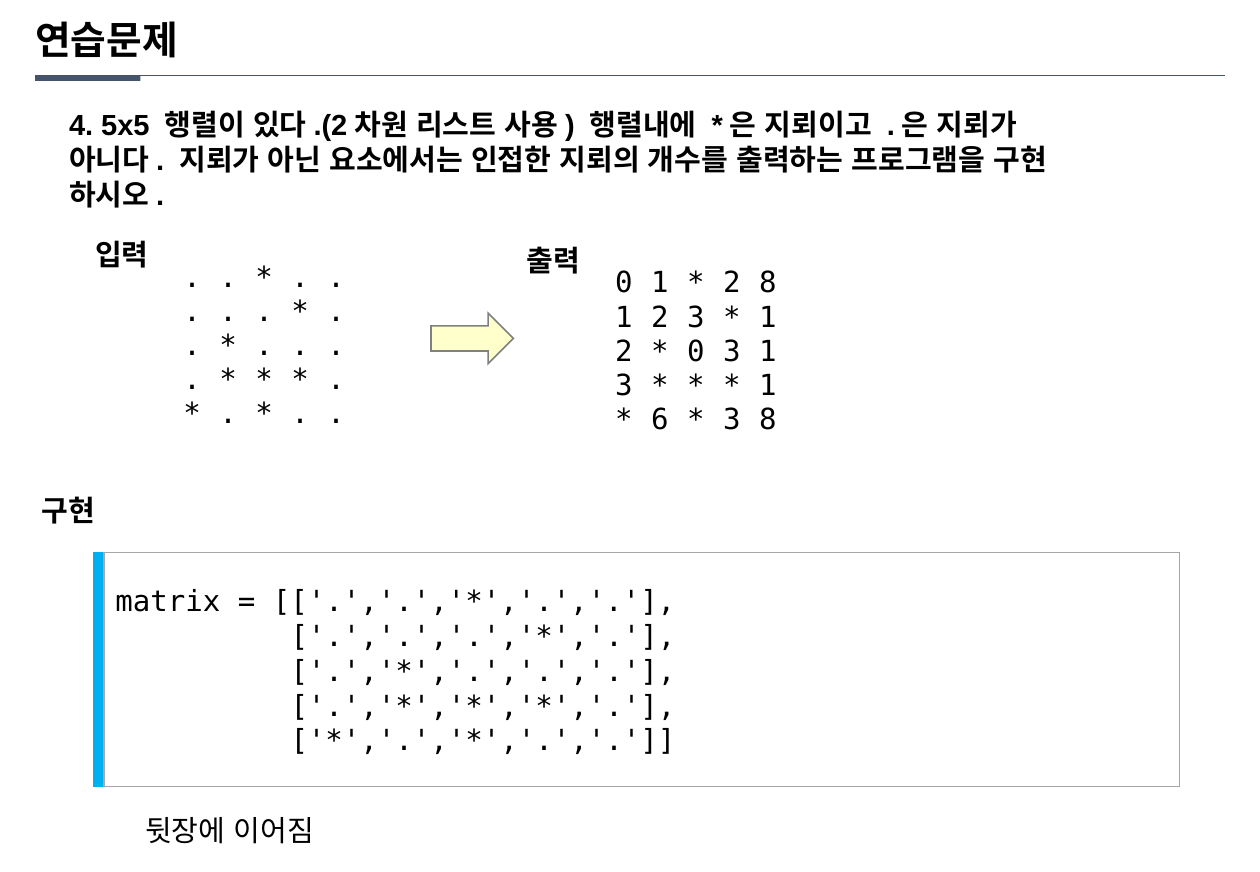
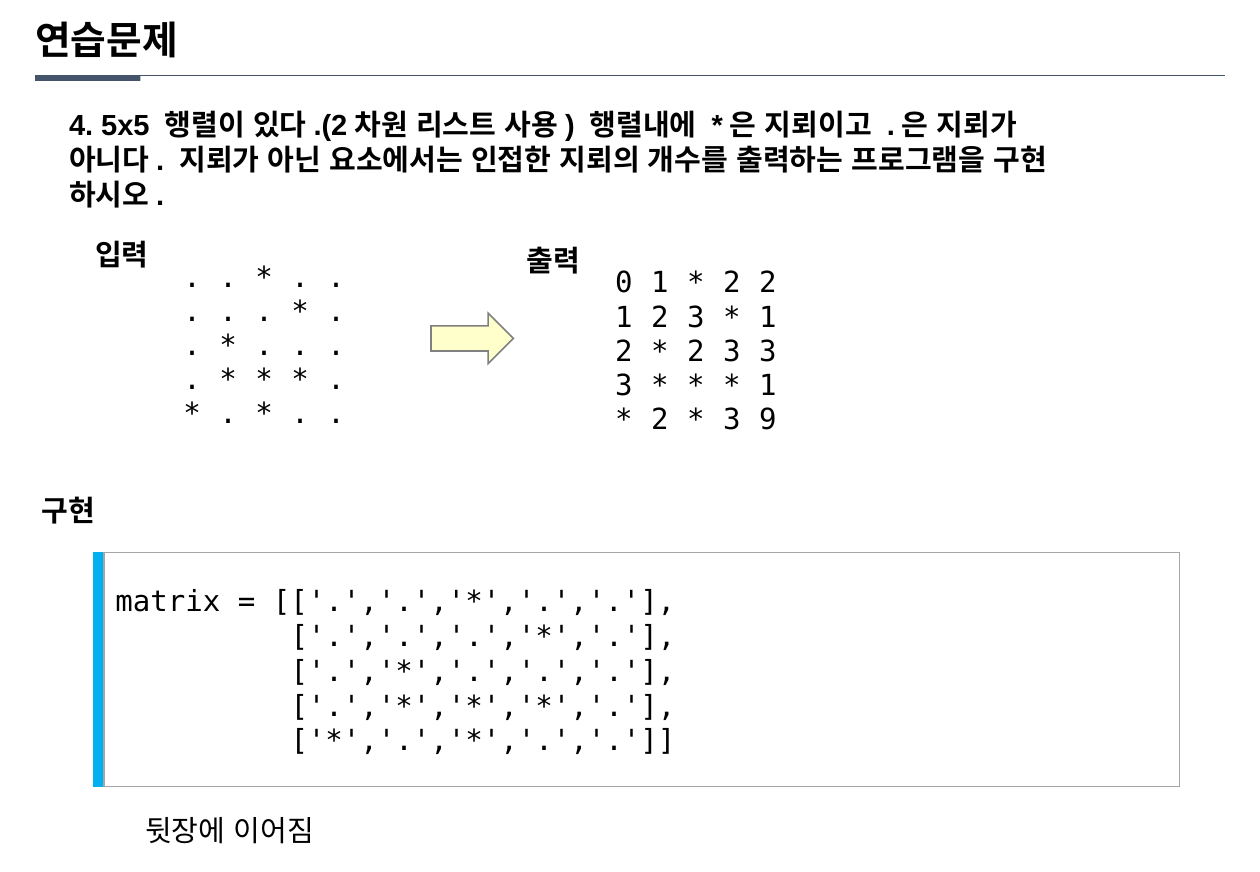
2 8: 8 -> 2 (768, 283)
0: 0 -> 2 (696, 352)
1: 1 -> 3 (768, 352)
6: 6 -> 2 (660, 420)
3 8: 8 -> 9 (768, 420)
